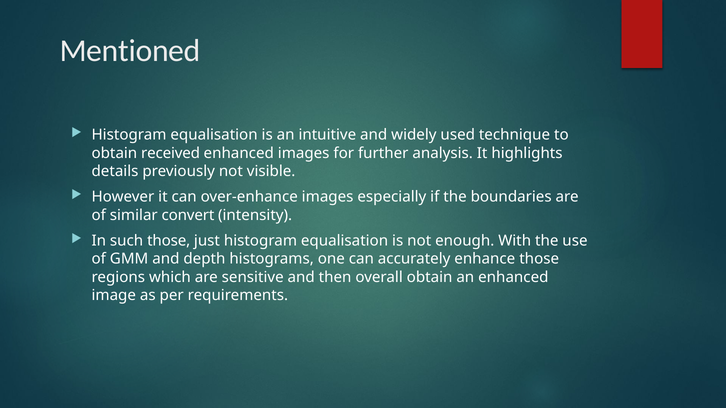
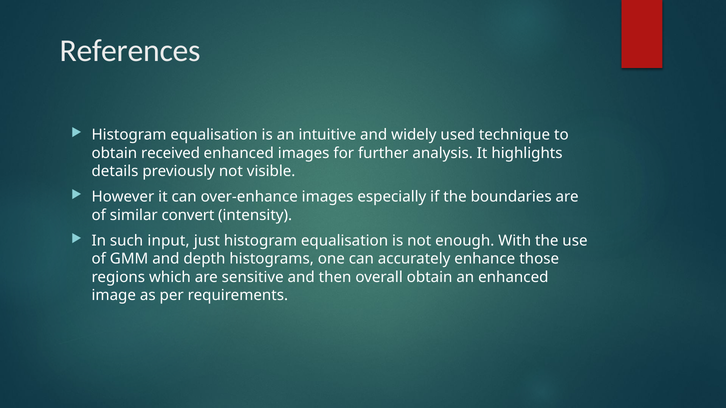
Mentioned: Mentioned -> References (130, 51)
such those: those -> input (169, 241)
